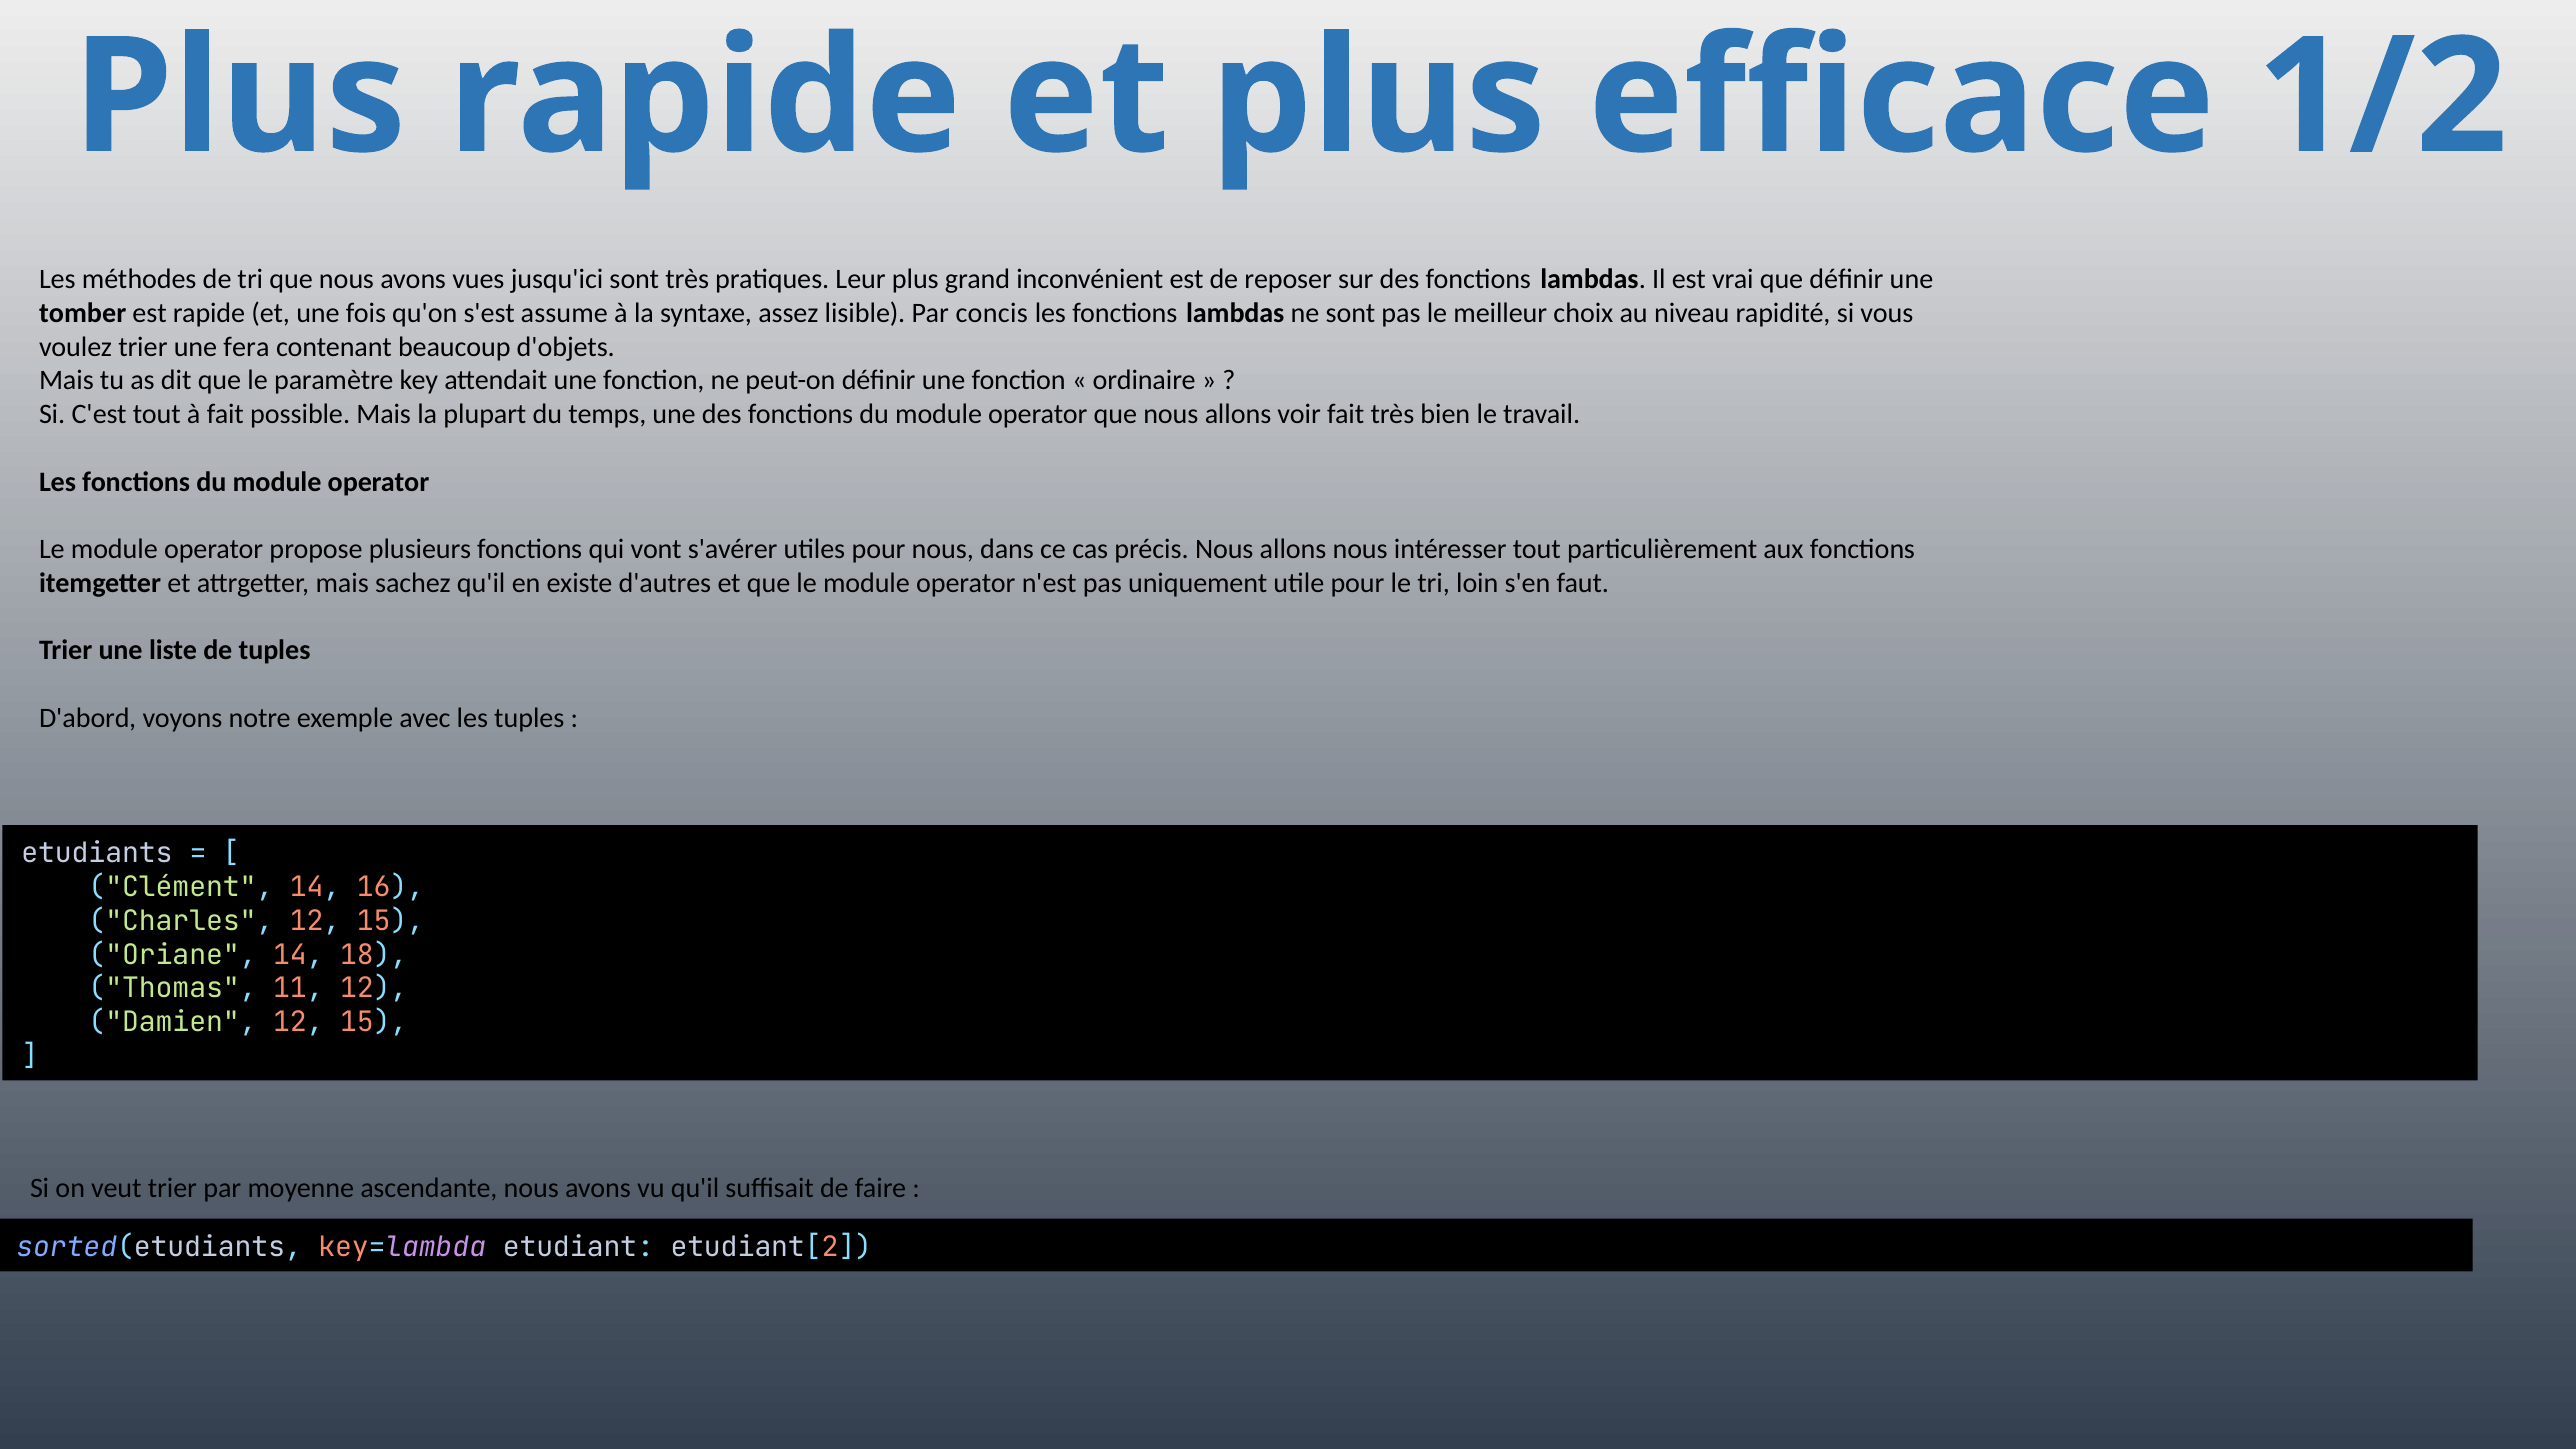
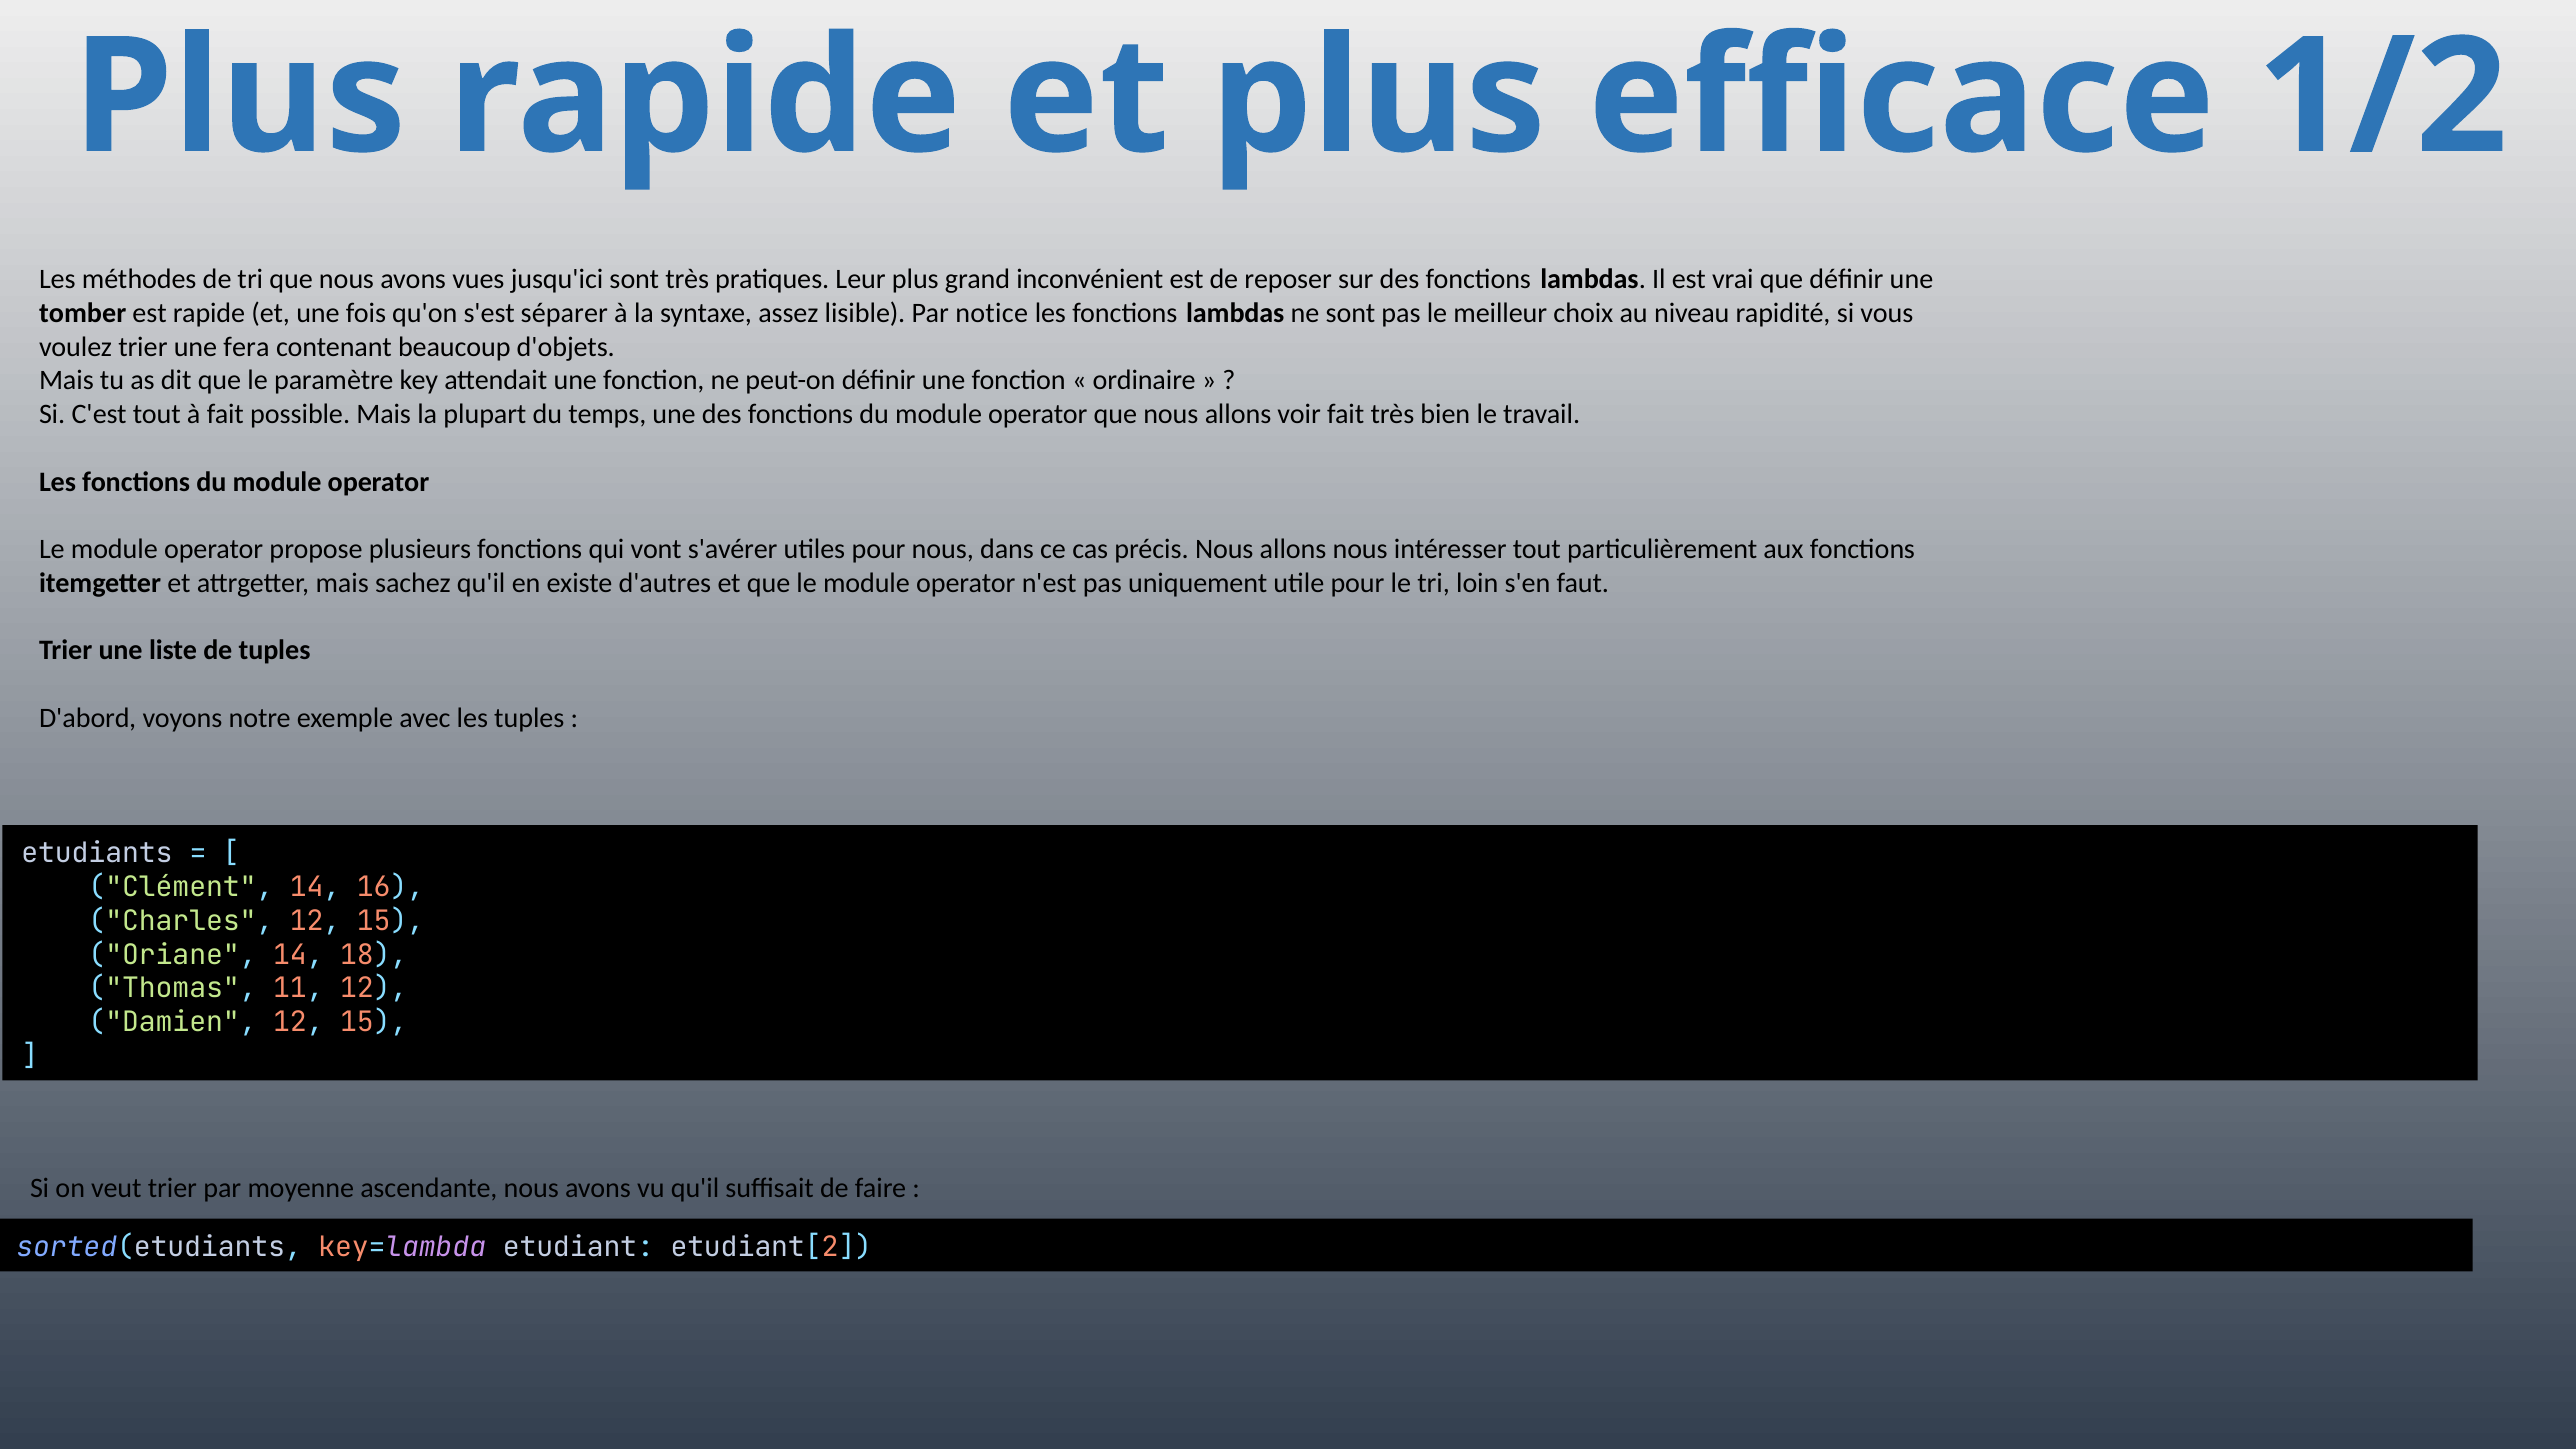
assume: assume -> séparer (564, 313)
concis: concis -> notice (992, 313)
